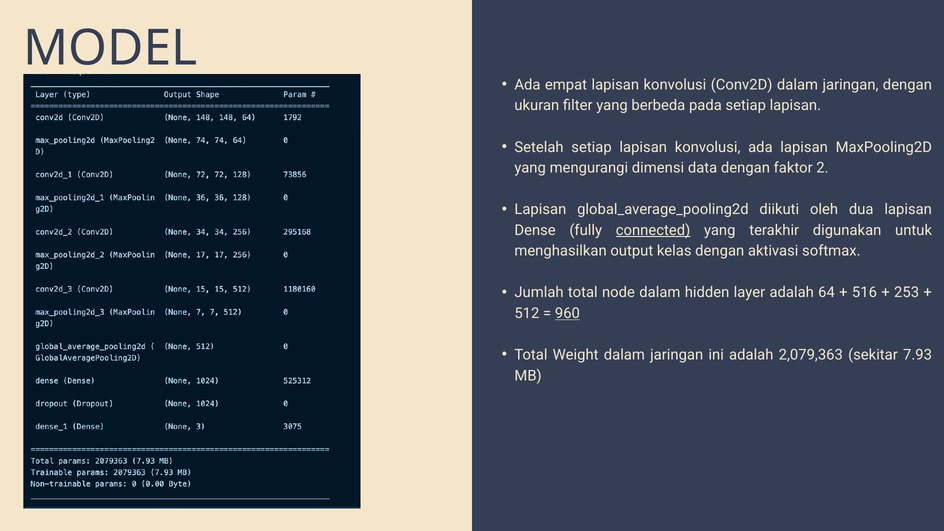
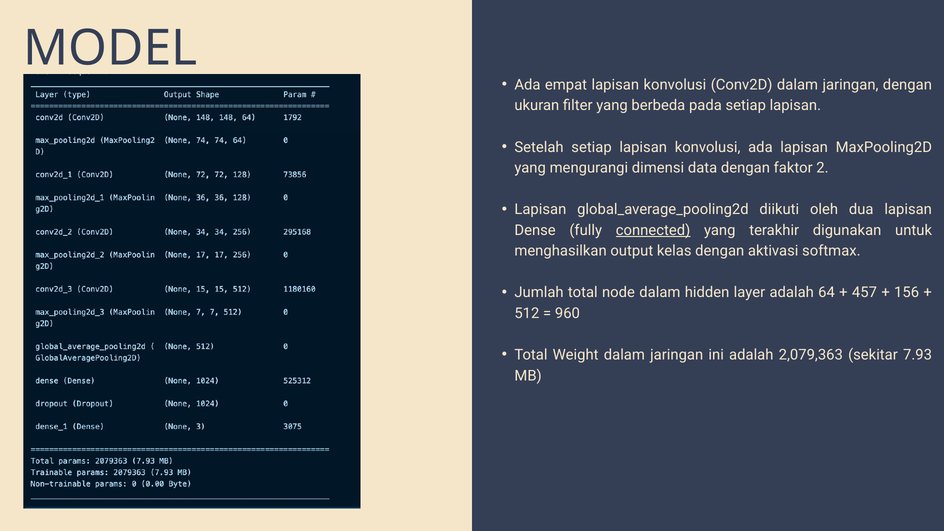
516: 516 -> 457 (865, 293)
253: 253 -> 156 (907, 293)
960 underline: present -> none (567, 313)
